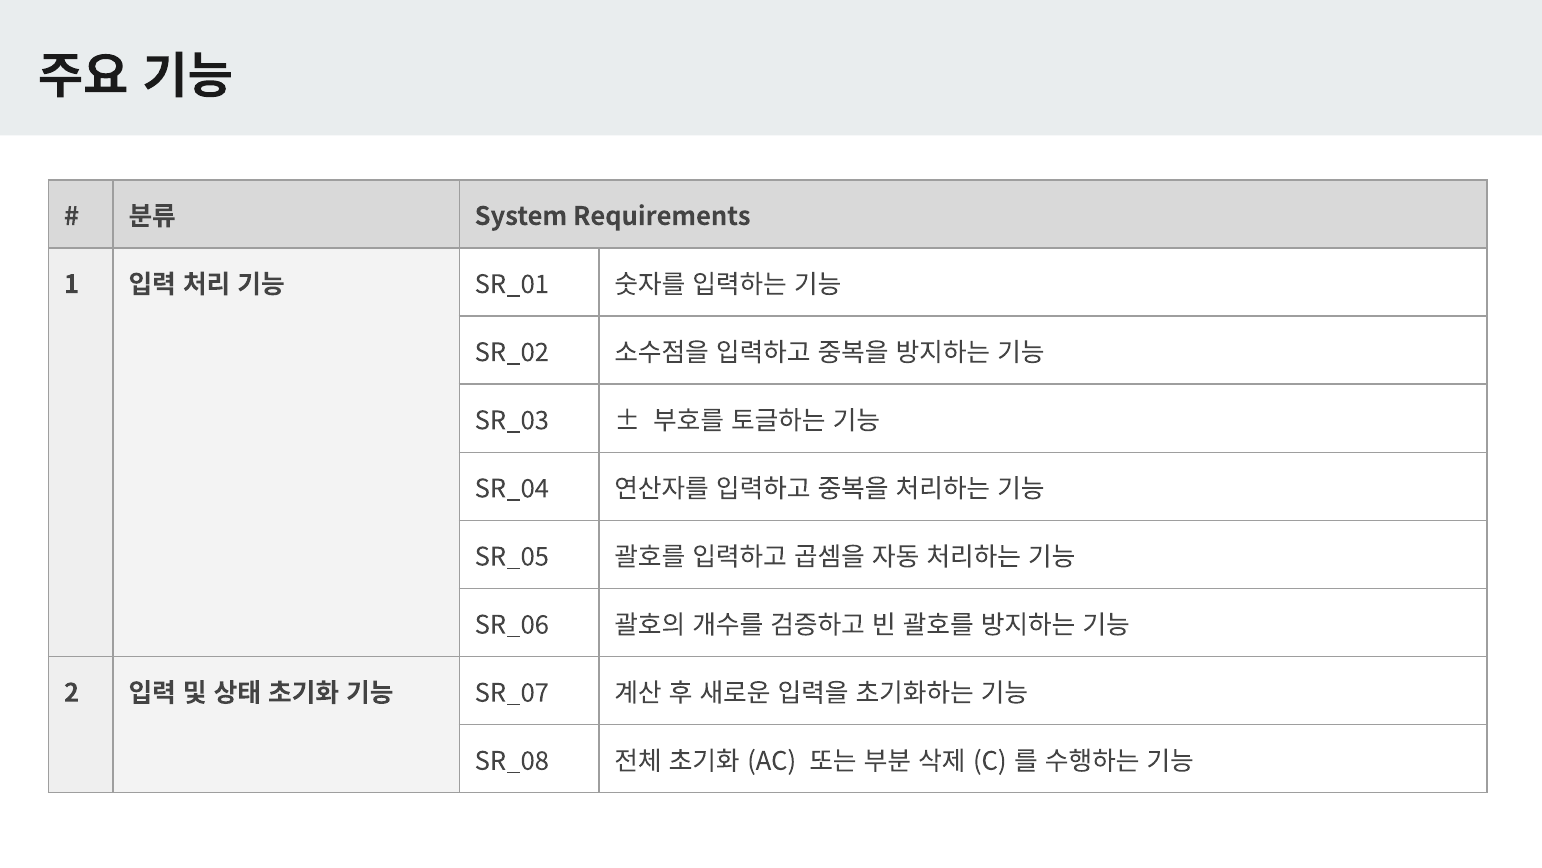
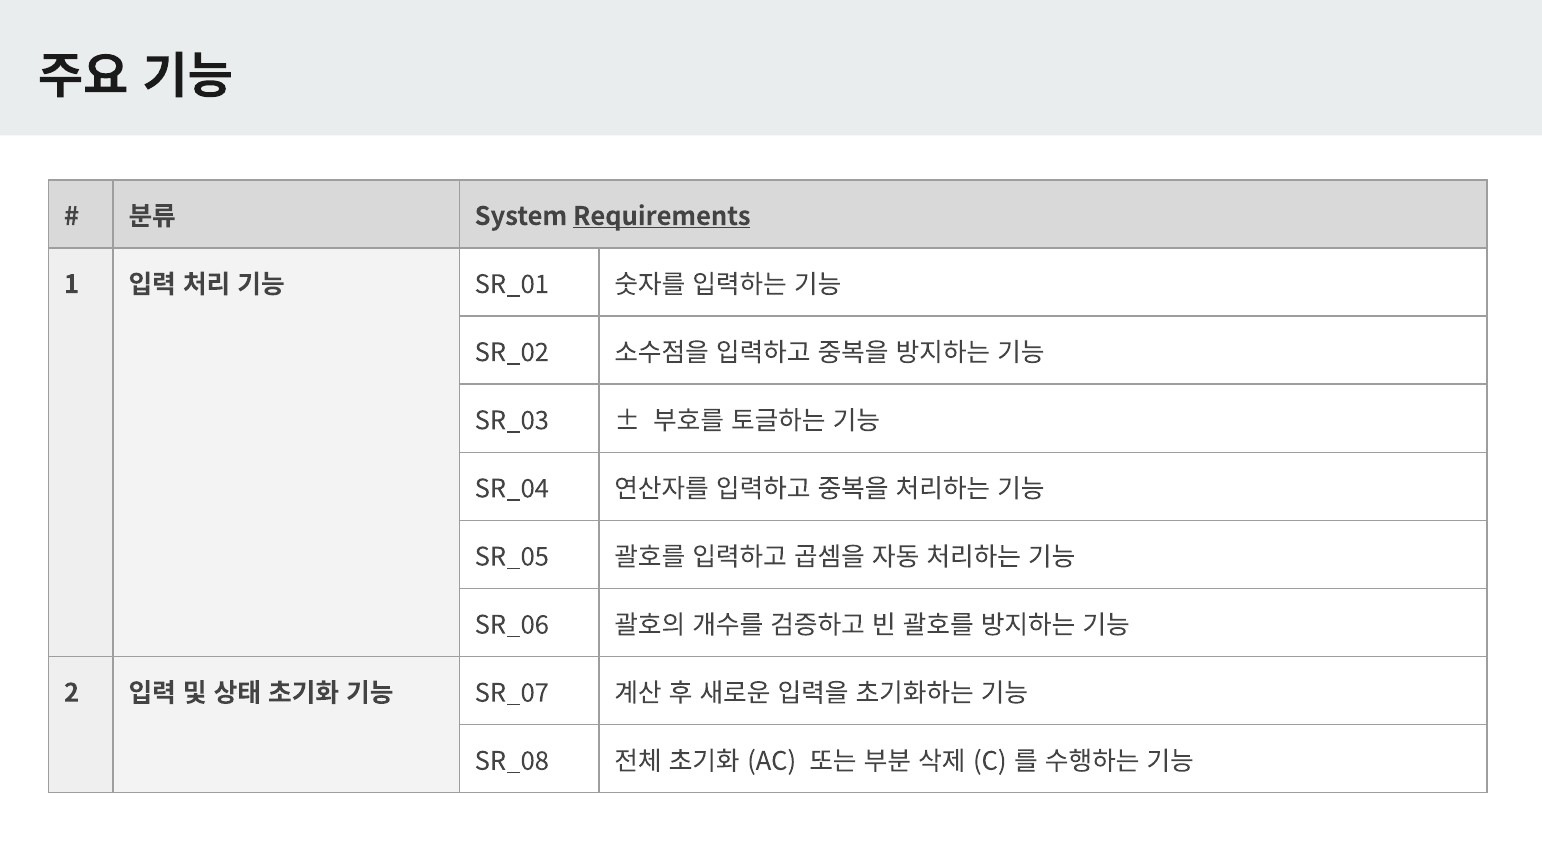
Requirements underline: none -> present (662, 216)
